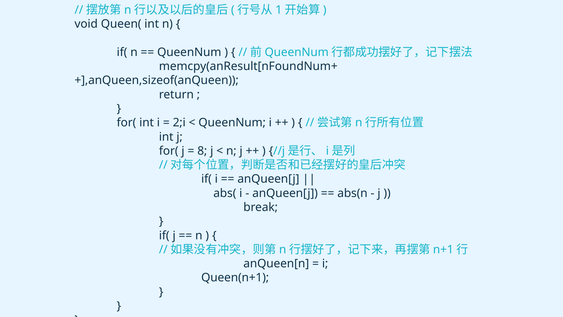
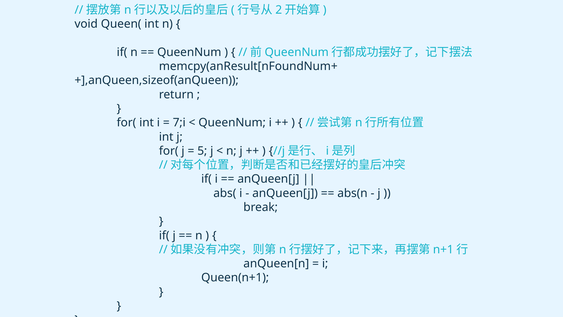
1: 1 -> 2 (279, 10)
2;i: 2;i -> 7;i (179, 123)
8: 8 -> 5 (202, 151)
